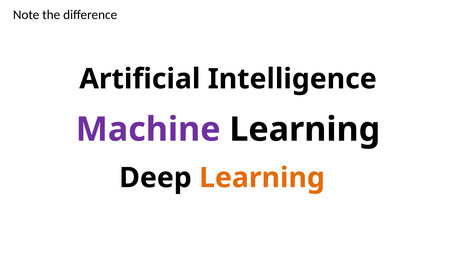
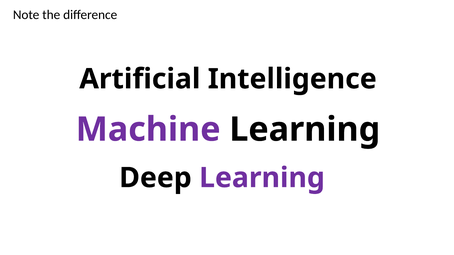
Learning colour: orange -> purple (262, 178)
